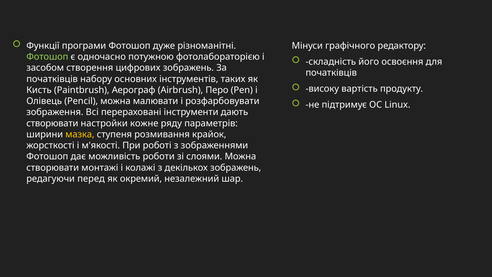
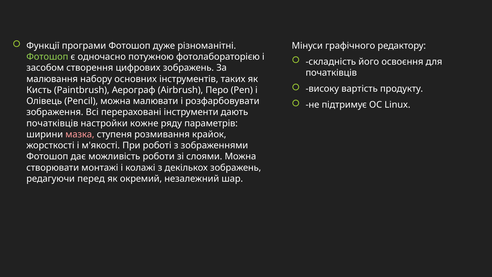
початківців: початківців -> малювання (52, 79)
створювати: створювати -> початківців (52, 123)
мазка colour: yellow -> pink (80, 134)
